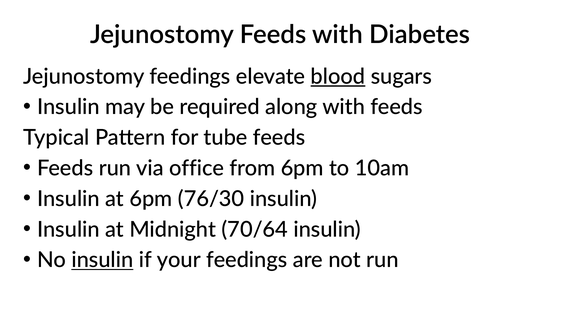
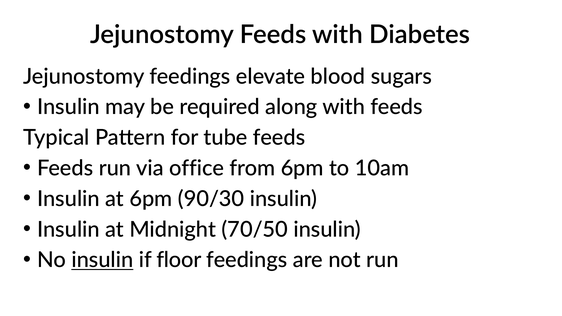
blood underline: present -> none (338, 76)
76/30: 76/30 -> 90/30 (211, 199)
70/64: 70/64 -> 70/50 (255, 230)
your: your -> floor (179, 260)
